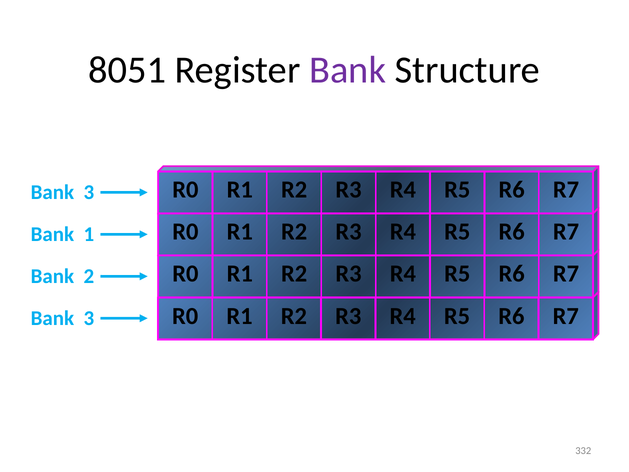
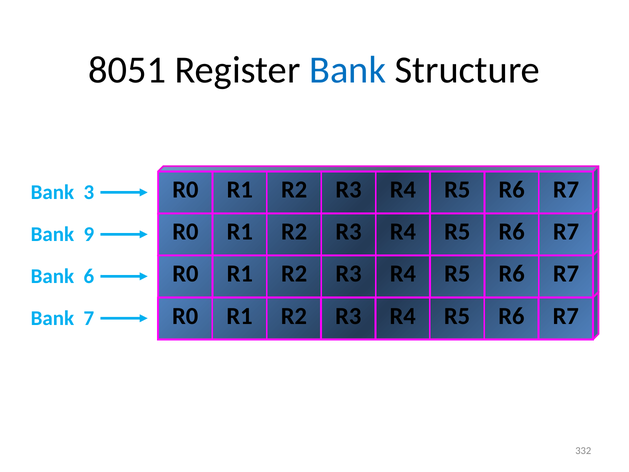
Bank colour: purple -> blue (348, 70)
1: 1 -> 9 (89, 234)
2: 2 -> 6 (89, 276)
3: 3 -> 7 (89, 318)
